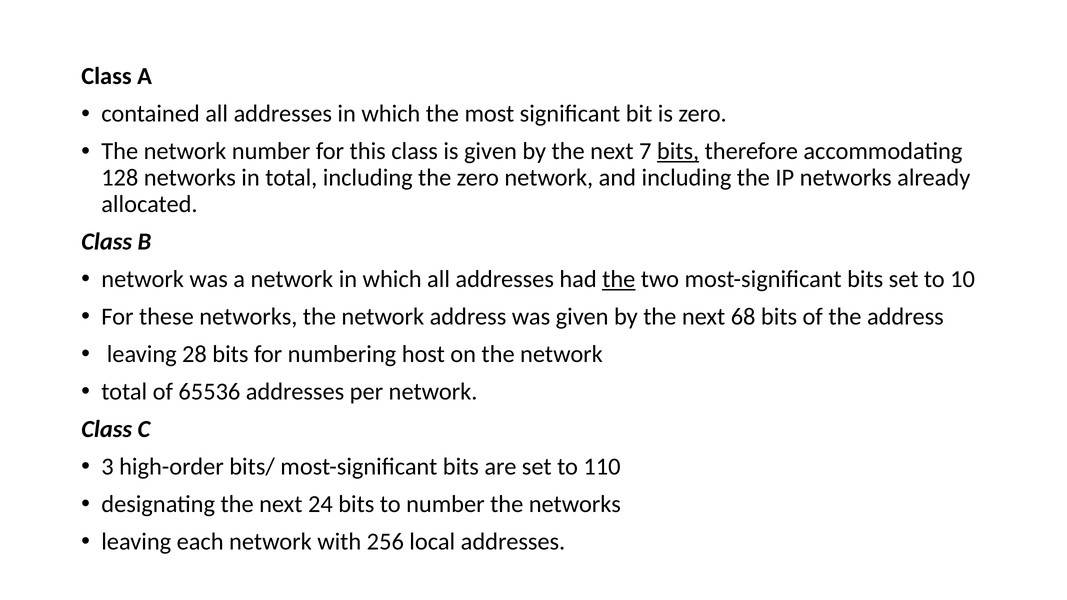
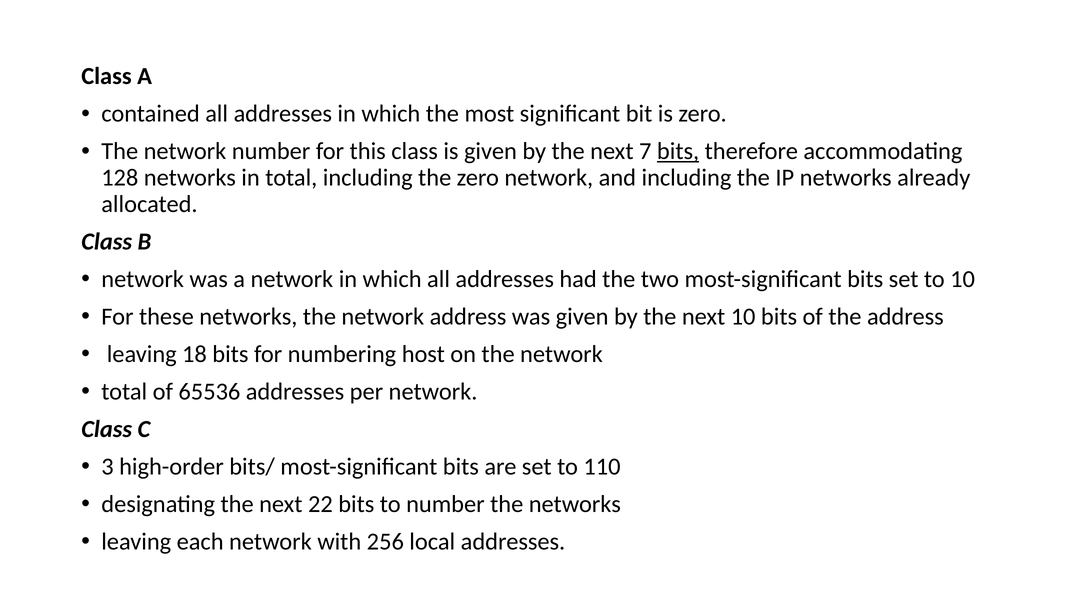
the underline: present -> none (619, 279)
next 68: 68 -> 10 (743, 317)
28: 28 -> 18 (194, 354)
24: 24 -> 22 (320, 504)
